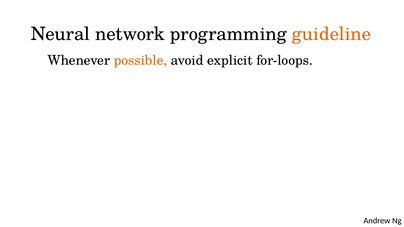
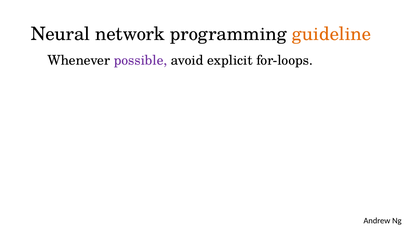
possible colour: orange -> purple (140, 60)
